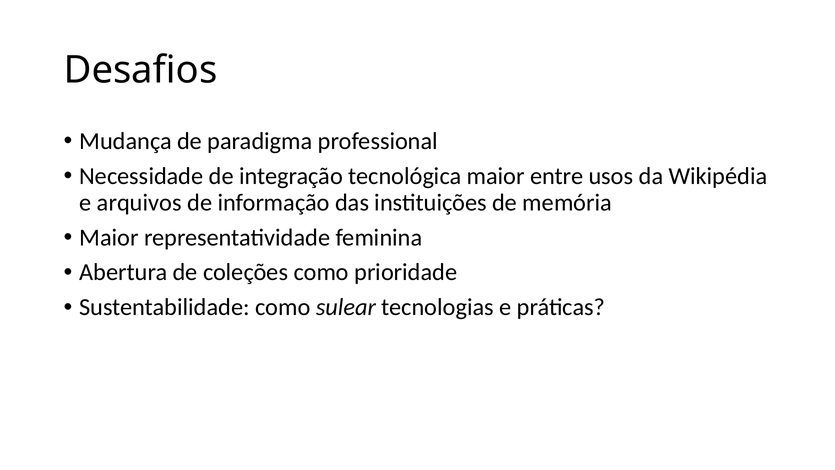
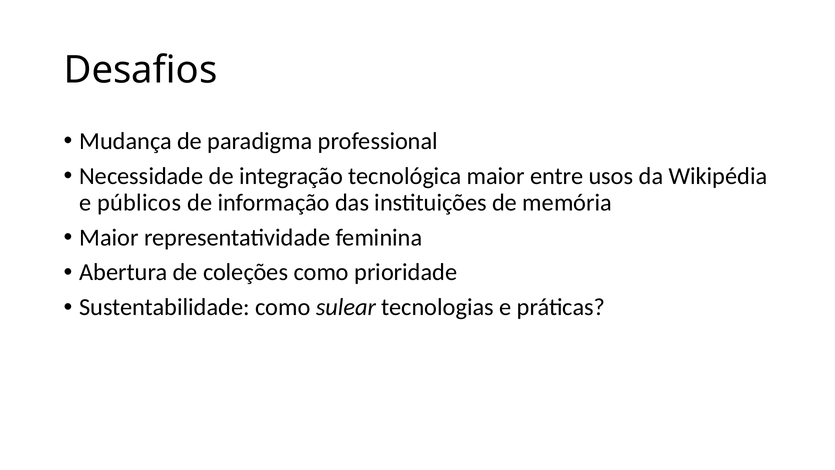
arquivos: arquivos -> públicos (139, 202)
